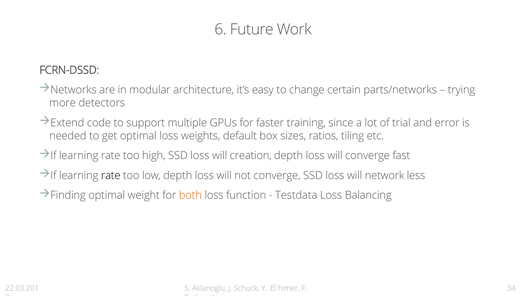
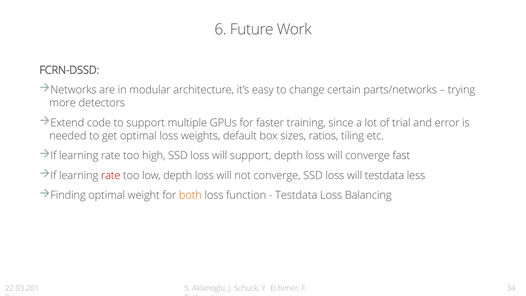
will creation: creation -> support (251, 156)
rate colour: black -> red (111, 175)
will network: network -> testdata (385, 175)
